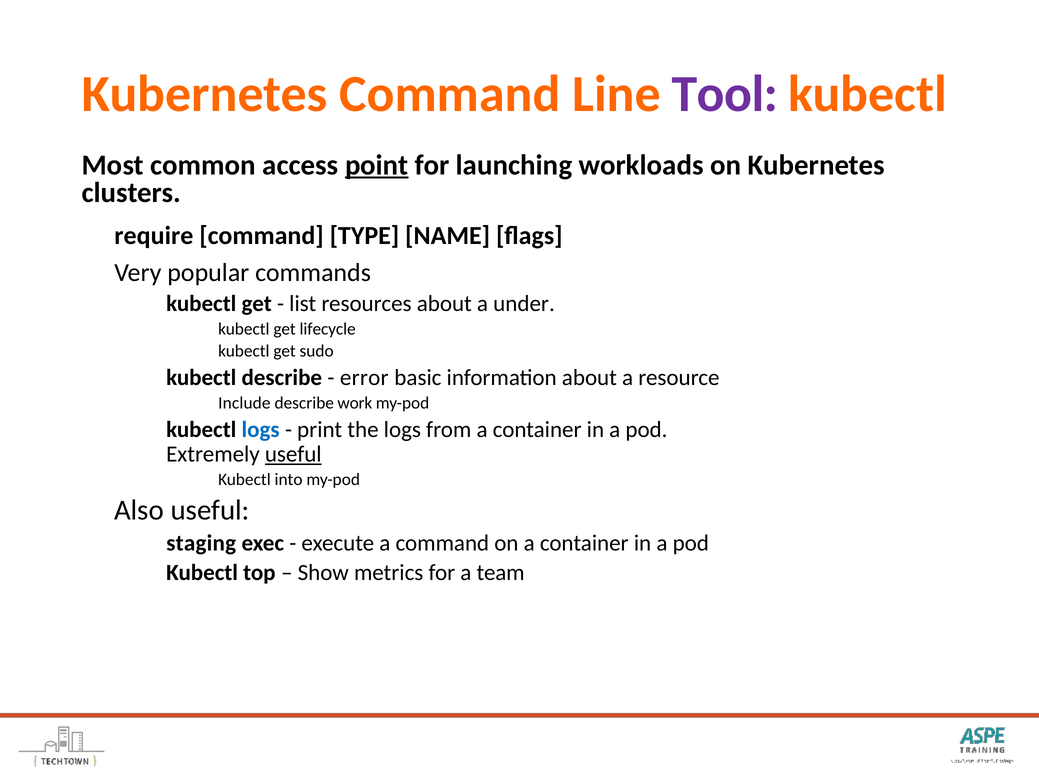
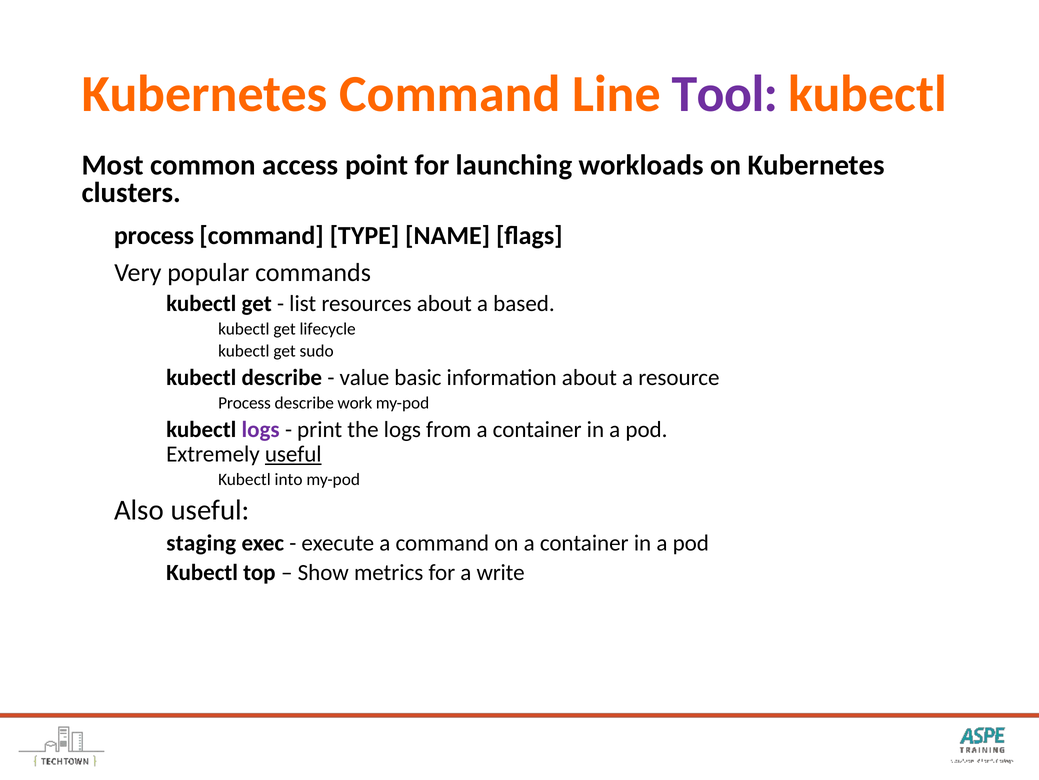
point underline: present -> none (377, 165)
require: require -> process (154, 236)
under: under -> based (524, 303)
error: error -> value (364, 377)
Include: Include -> Process (245, 403)
logs colour: blue -> purple (261, 429)
team: team -> write (501, 572)
